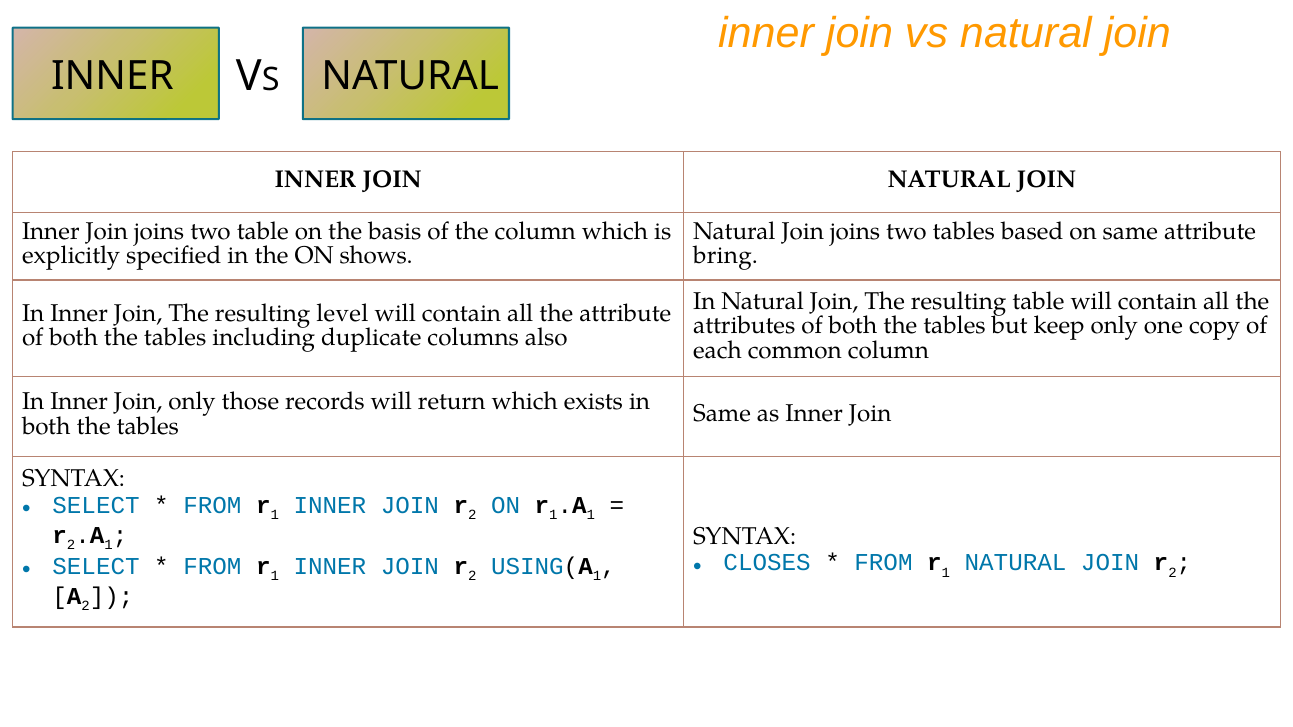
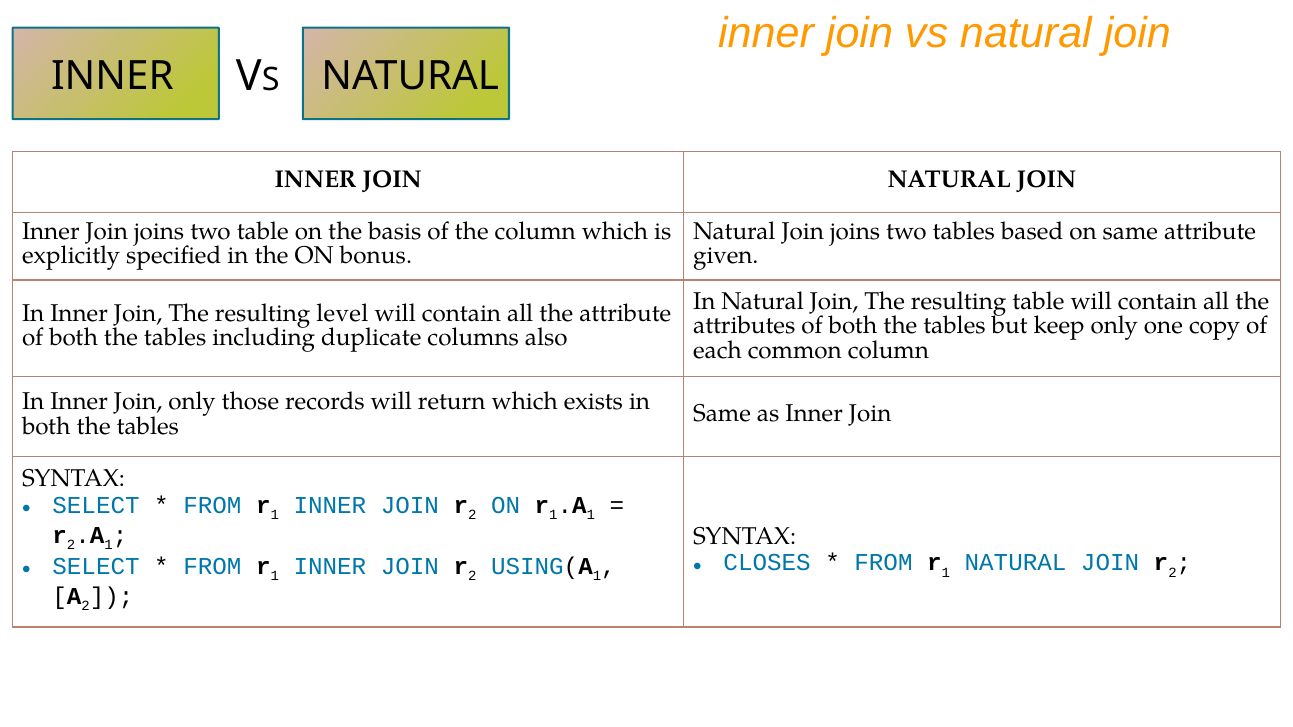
shows: shows -> bonus (376, 256)
bring: bring -> given (726, 256)
